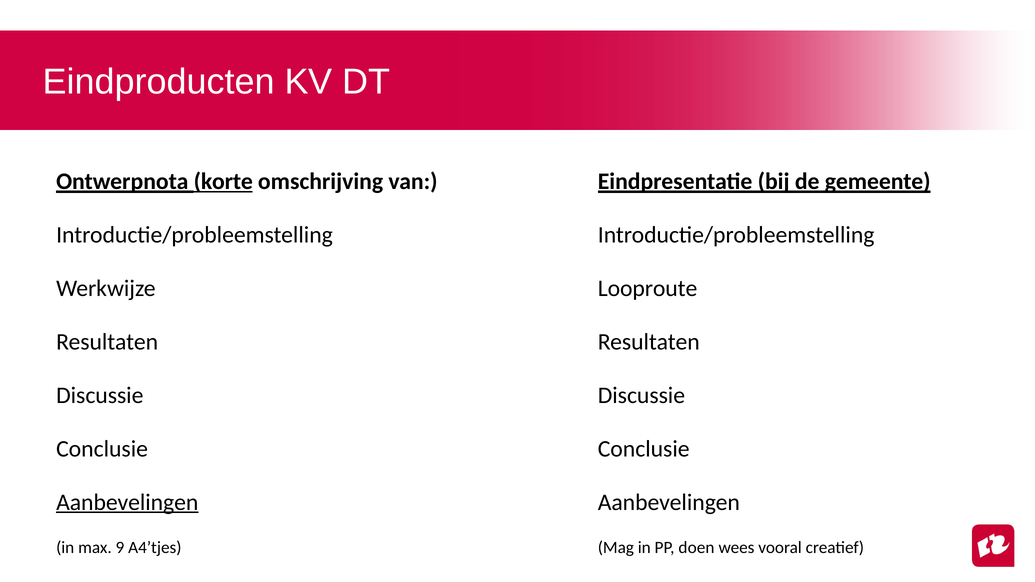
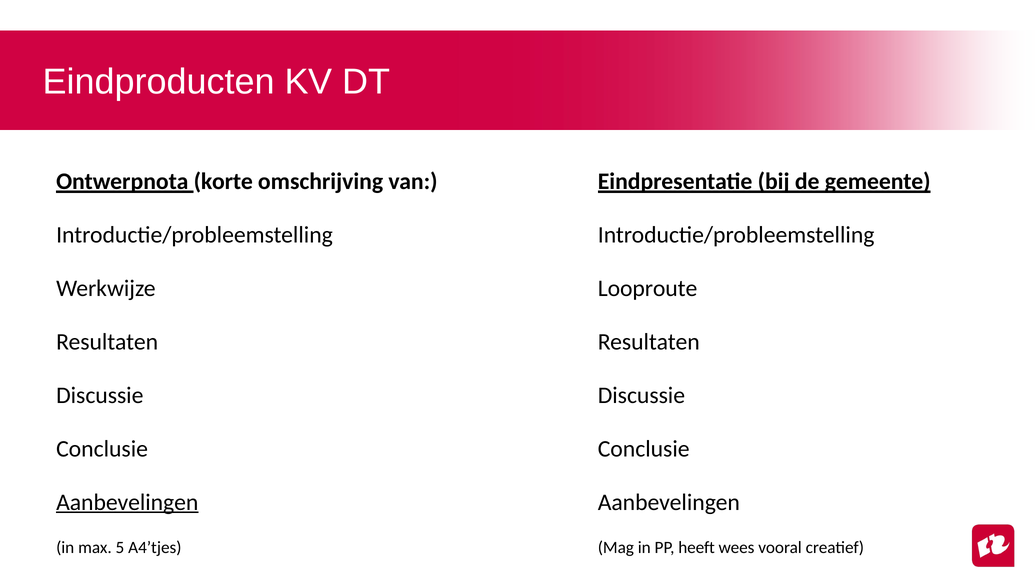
korte underline: present -> none (223, 182)
9: 9 -> 5 (120, 548)
doen: doen -> heeft (697, 548)
